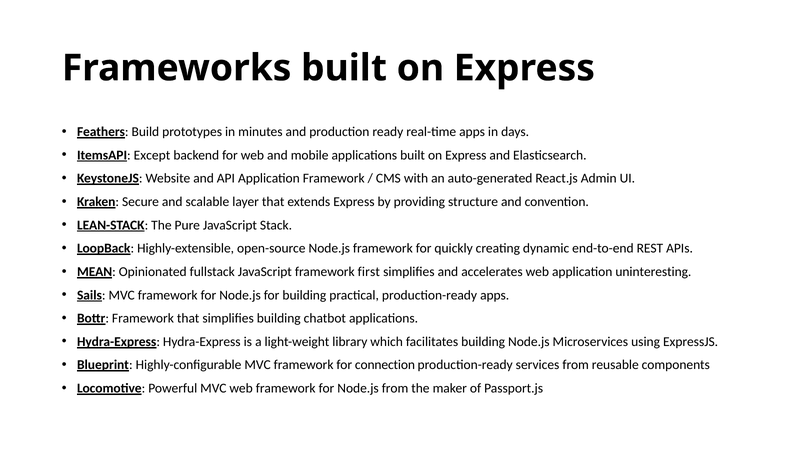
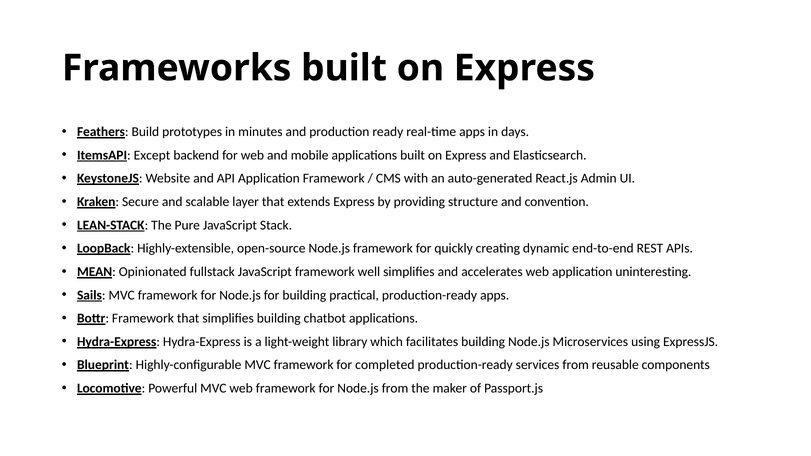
first: first -> well (369, 272)
connection: connection -> completed (385, 365)
